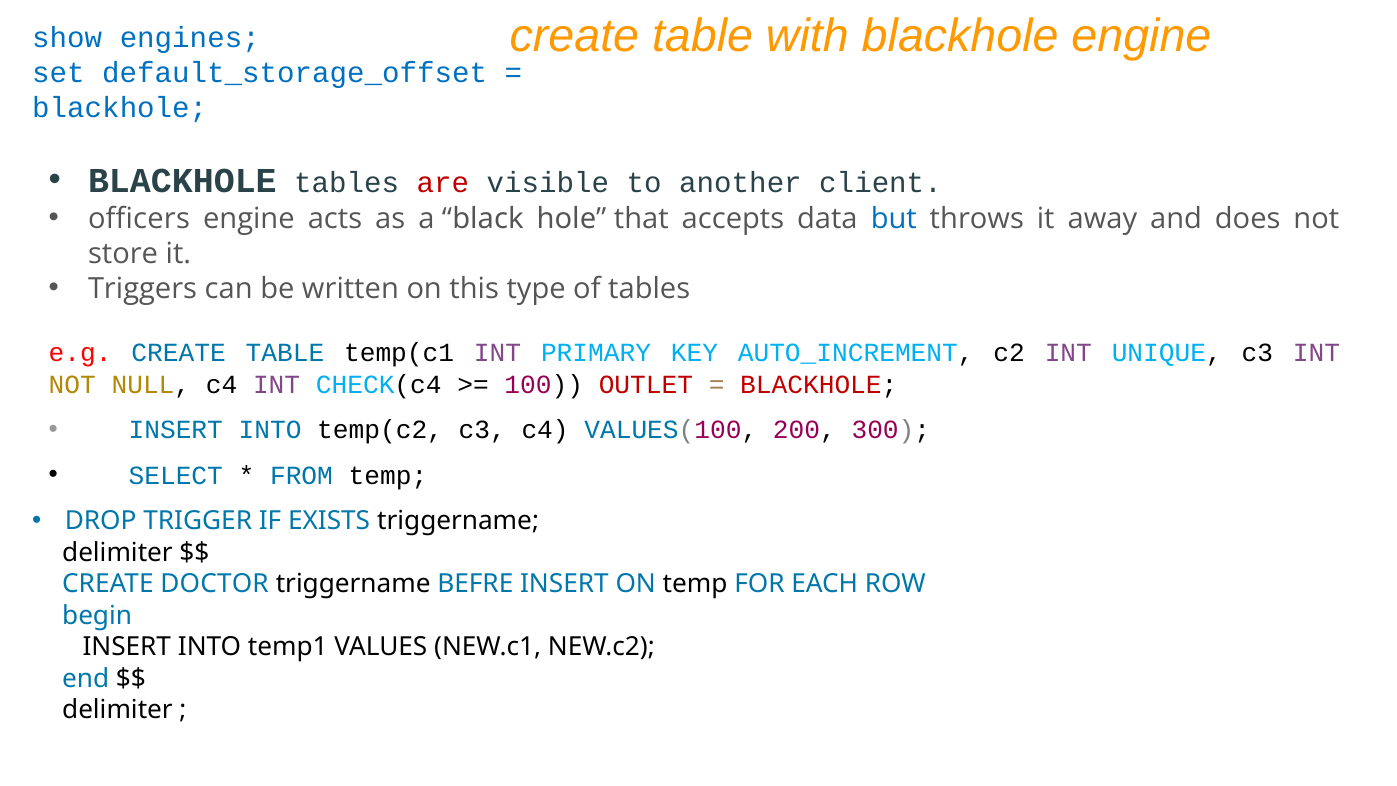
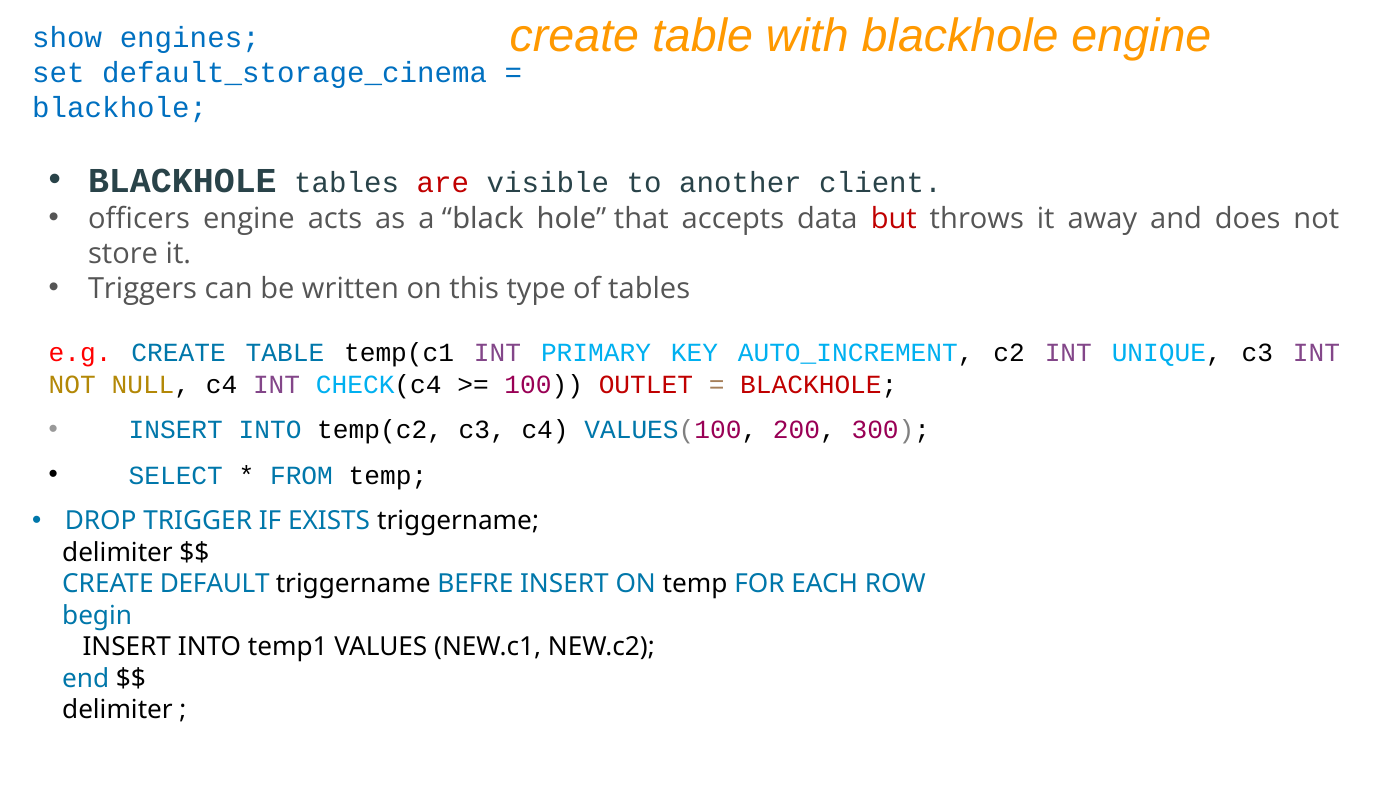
default_storage_offset: default_storage_offset -> default_storage_cinema (295, 73)
but colour: blue -> red (894, 219)
DOCTOR: DOCTOR -> DEFAULT (215, 584)
